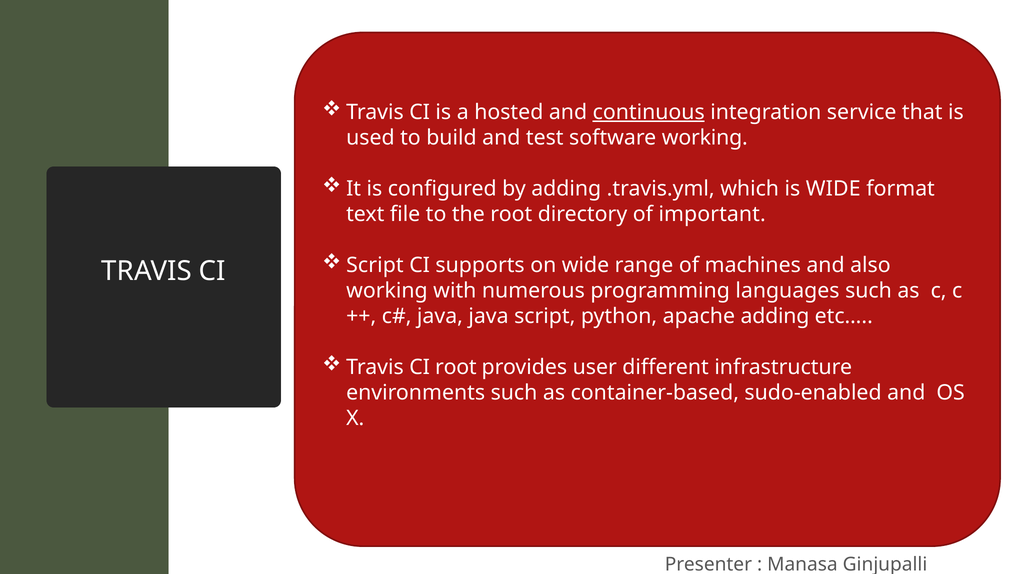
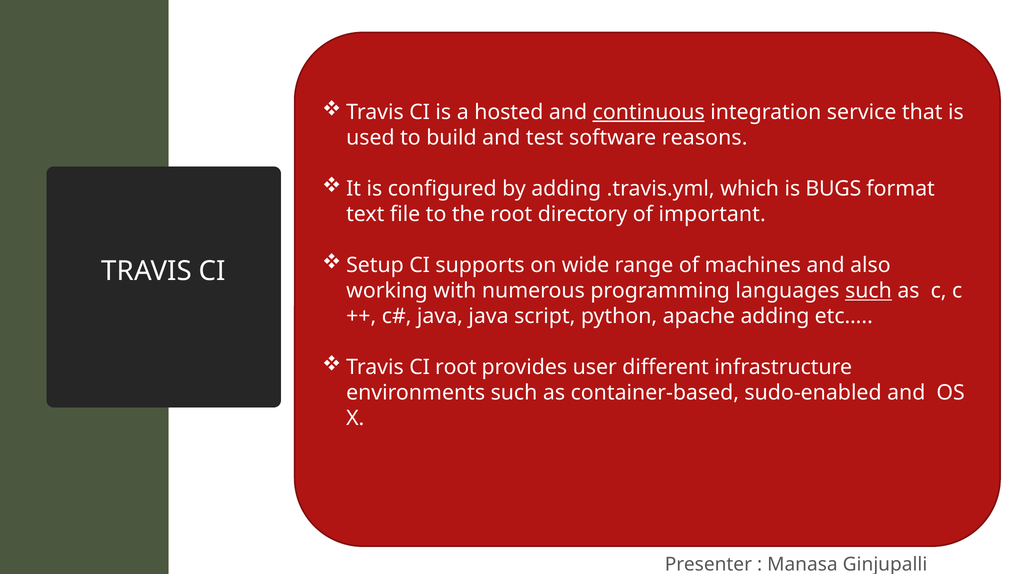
software working: working -> reasons (705, 138)
is WIDE: WIDE -> BUGS (833, 189)
Script: Script -> Setup (375, 265)
such underline: none -> present (868, 291)
